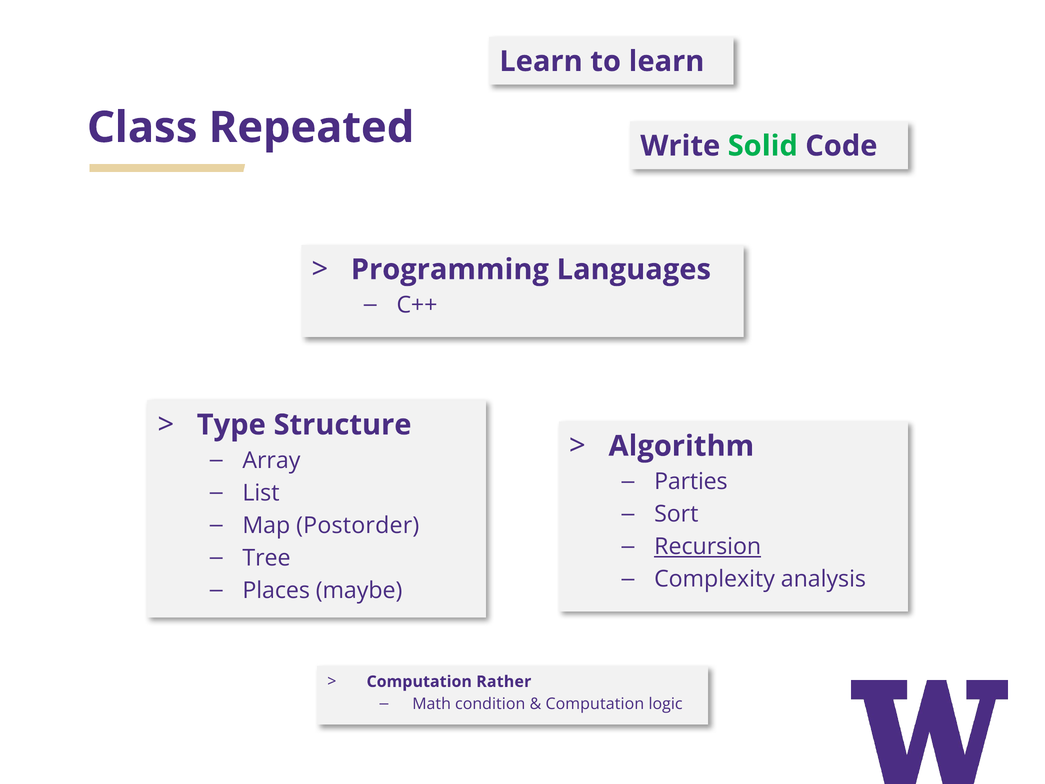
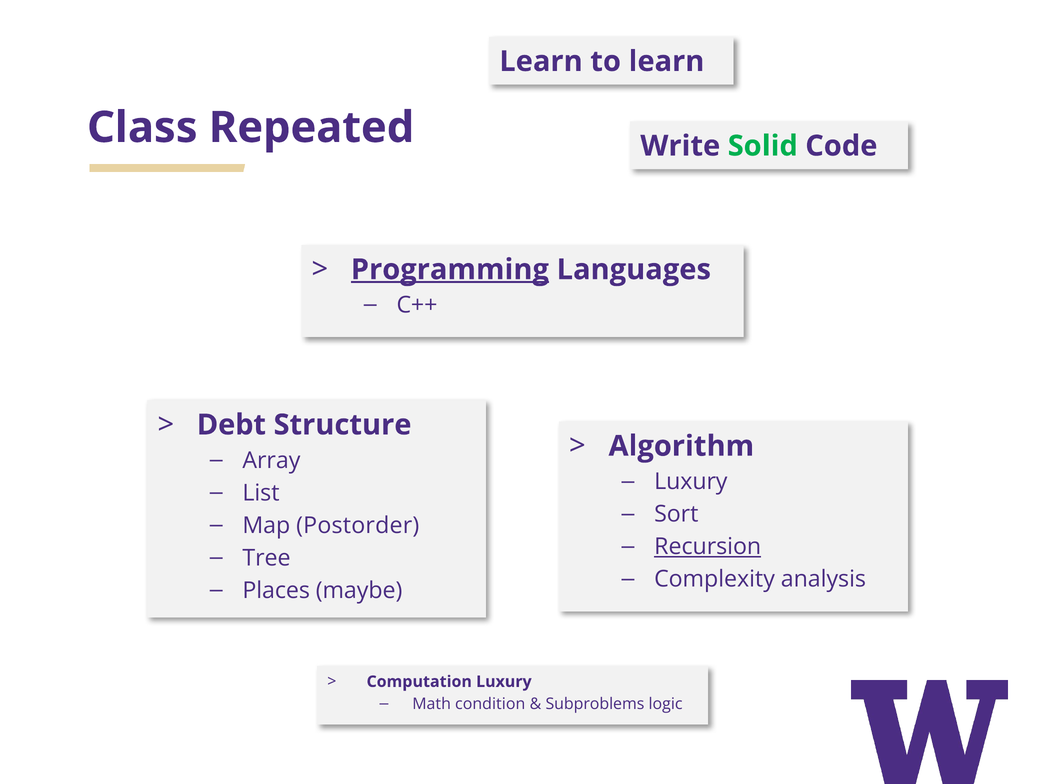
Programming underline: none -> present (450, 269)
Type: Type -> Debt (231, 425)
Parties: Parties -> Luxury (691, 482)
Computation Rather: Rather -> Luxury (504, 681)
Computation: Computation -> Subproblems (595, 704)
